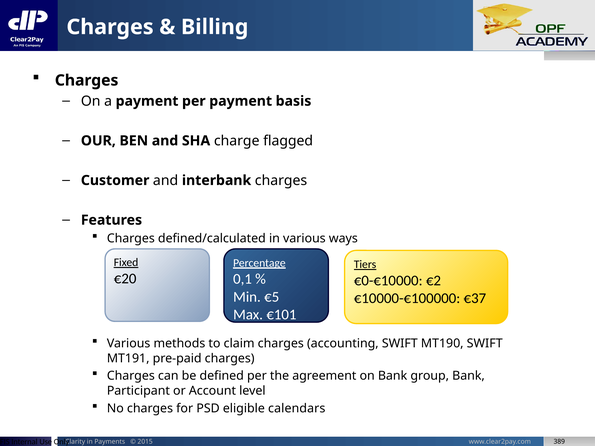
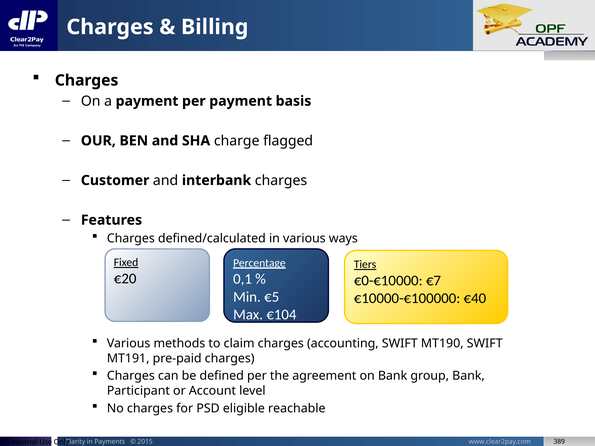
€2: €2 -> €7 (433, 281)
€37: €37 -> €40 (475, 299)
€101: €101 -> €104 (281, 315)
calendars: calendars -> reachable (297, 408)
